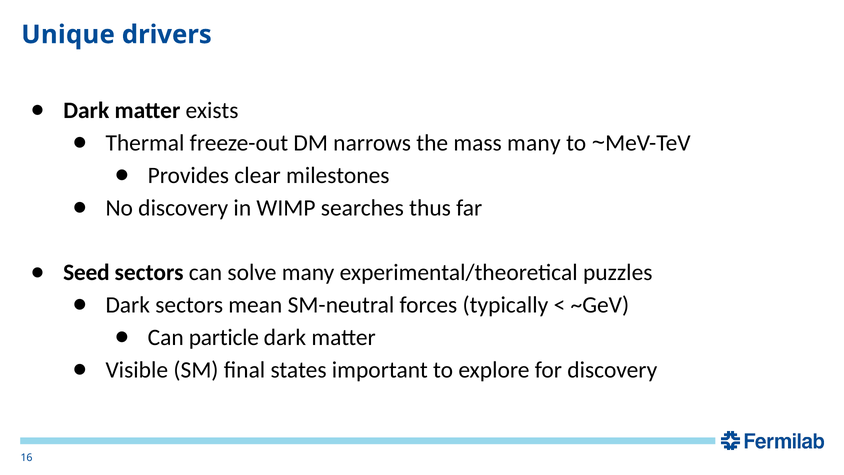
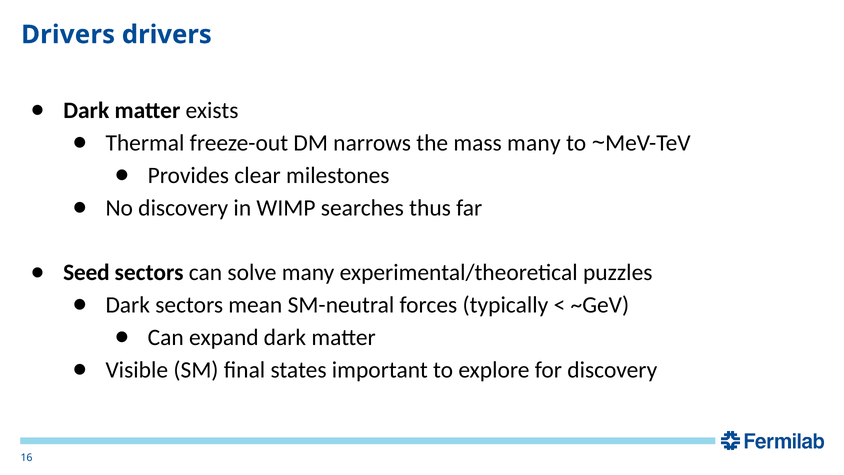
Unique: Unique -> Drivers (68, 35)
particle: particle -> expand (224, 337)
